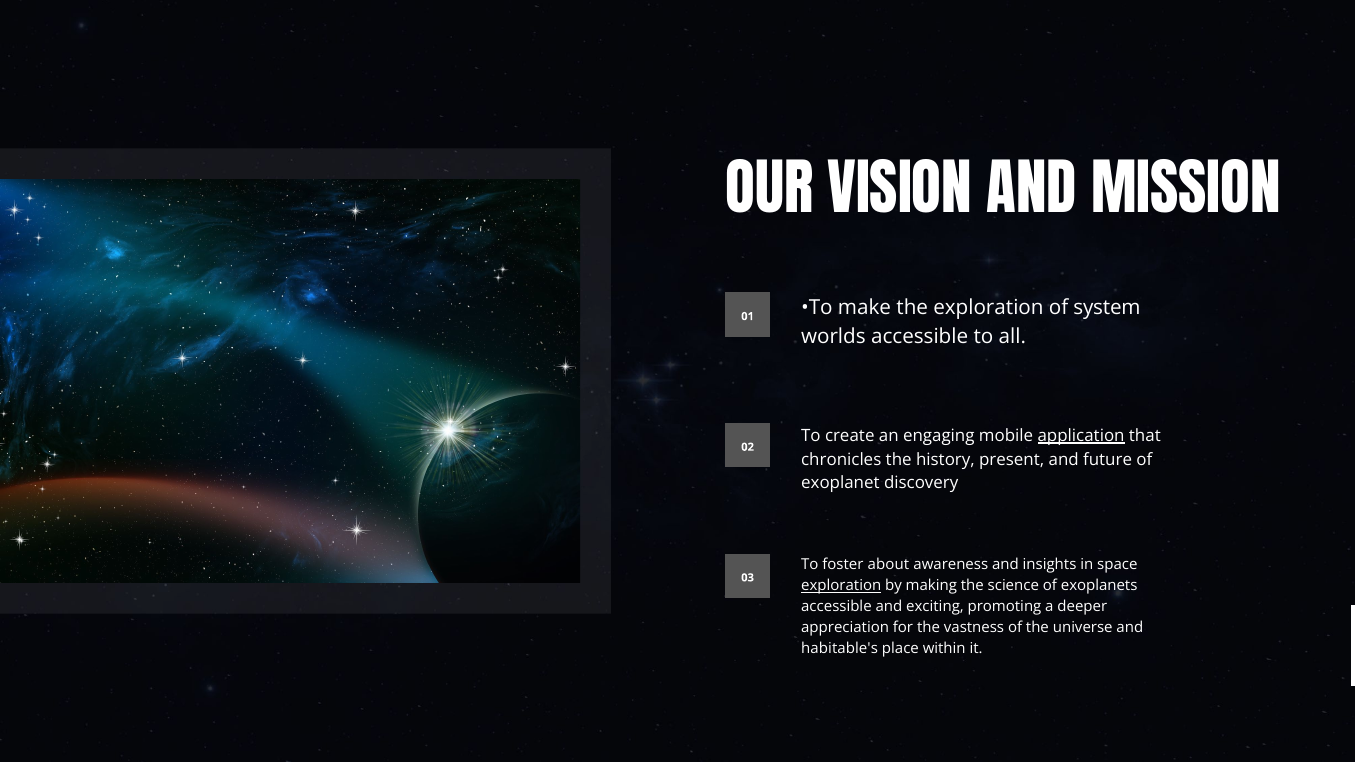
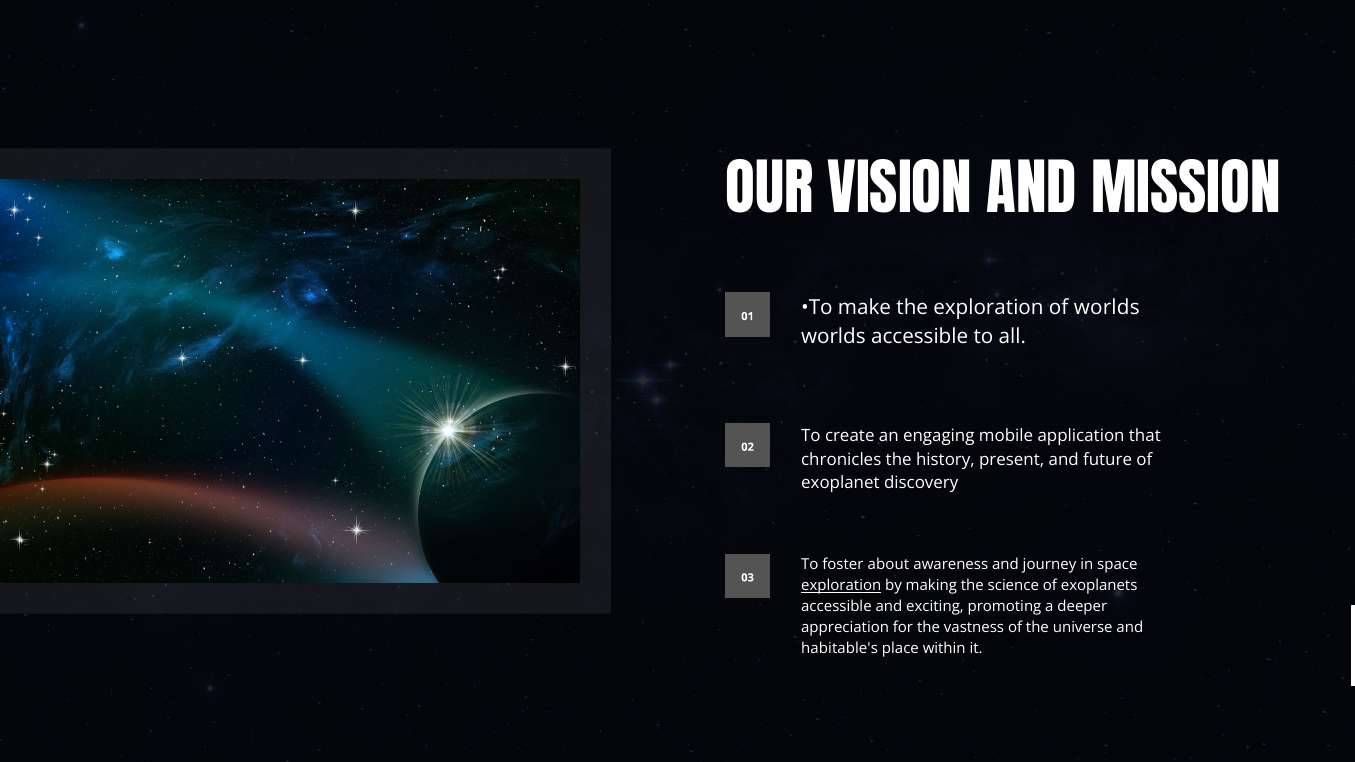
of system: system -> worlds (1107, 308)
application underline: present -> none (1081, 436)
insights: insights -> journey (1050, 565)
